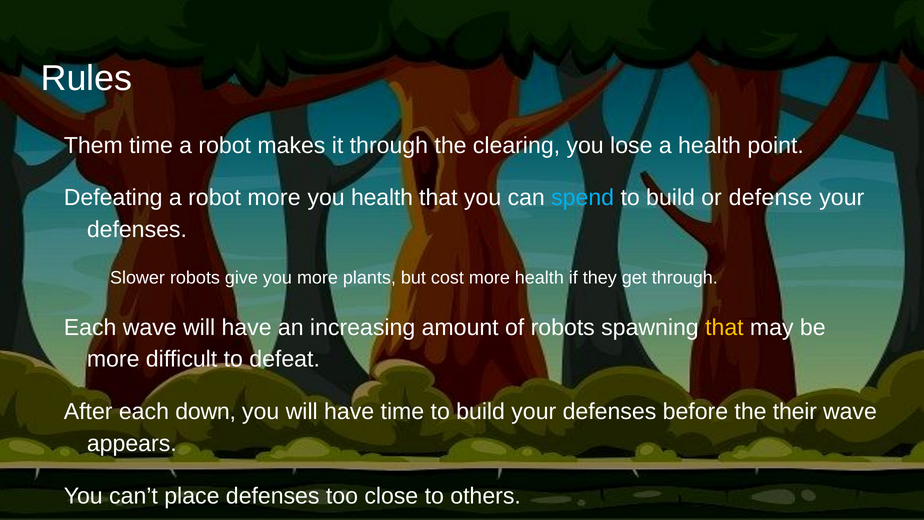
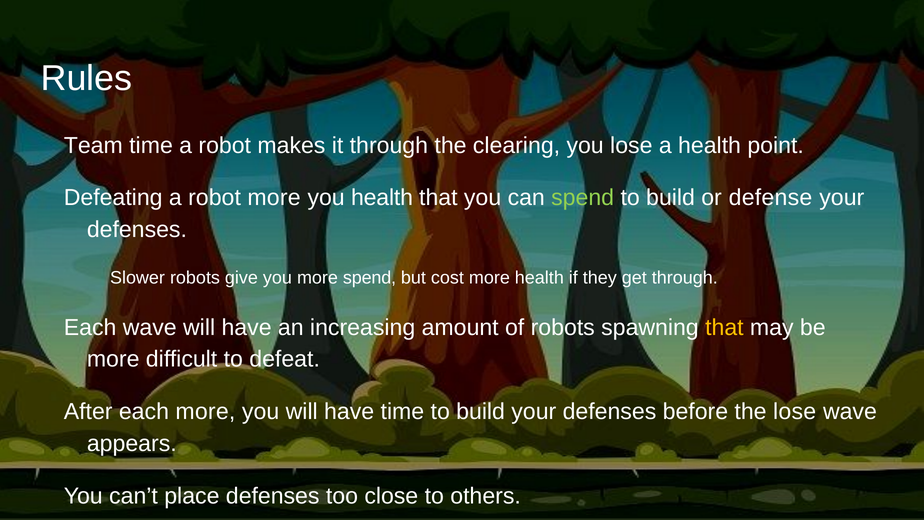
Them: Them -> Team (93, 145)
spend colour: light blue -> light green (583, 198)
more plants: plants -> spend (370, 278)
each down: down -> more (205, 411)
the their: their -> lose (795, 411)
